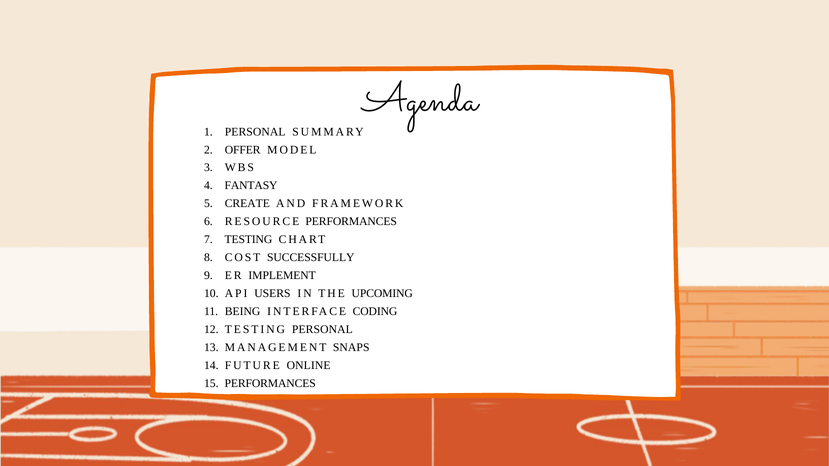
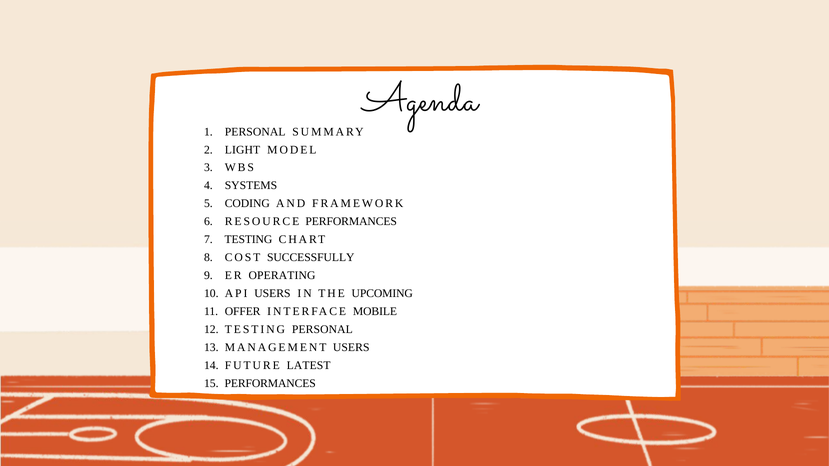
OFFER: OFFER -> LIGHT (243, 150)
FANTASY: FANTASY -> SYSTEMS (251, 186)
CREATE: CREATE -> CODING (247, 204)
IMPLEMENT: IMPLEMENT -> OPERATING (282, 276)
BEING: BEING -> OFFER (243, 312)
CODING: CODING -> MOBILE (375, 312)
MANAGEMENT SNAPS: SNAPS -> USERS (351, 348)
ONLINE: ONLINE -> LATEST (309, 366)
